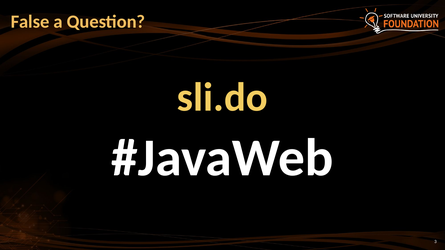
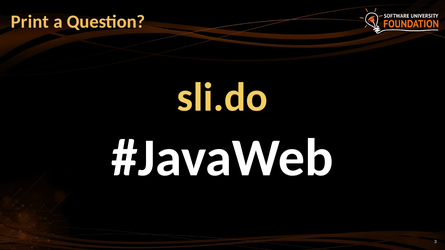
False: False -> Print (30, 22)
